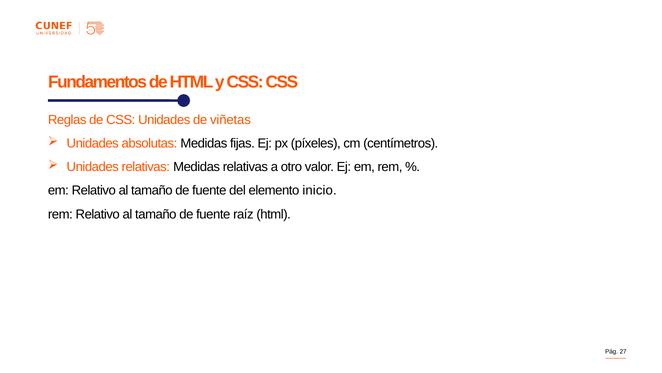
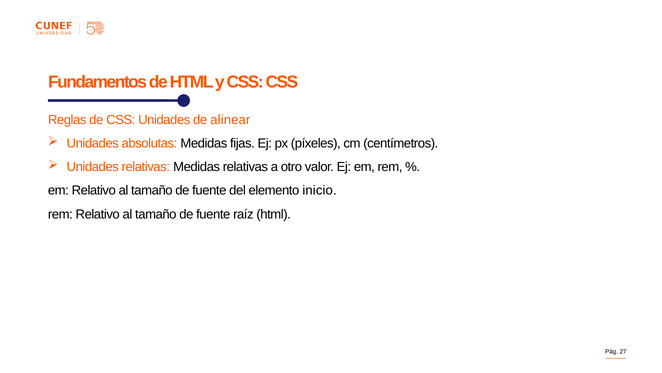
viñetas: viñetas -> alinear (230, 120)
